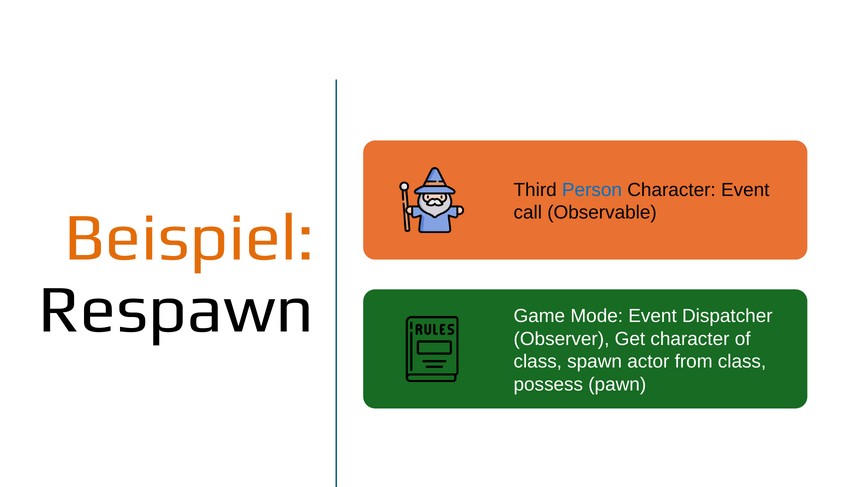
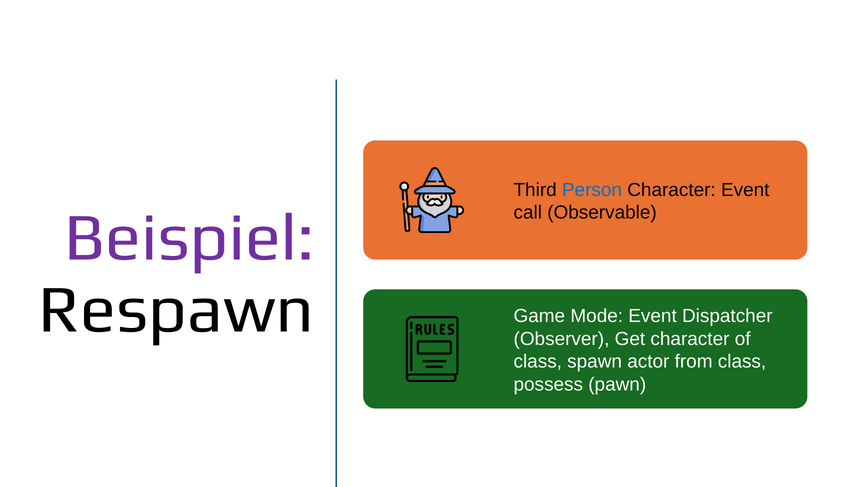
Beispiel colour: orange -> purple (189, 238)
